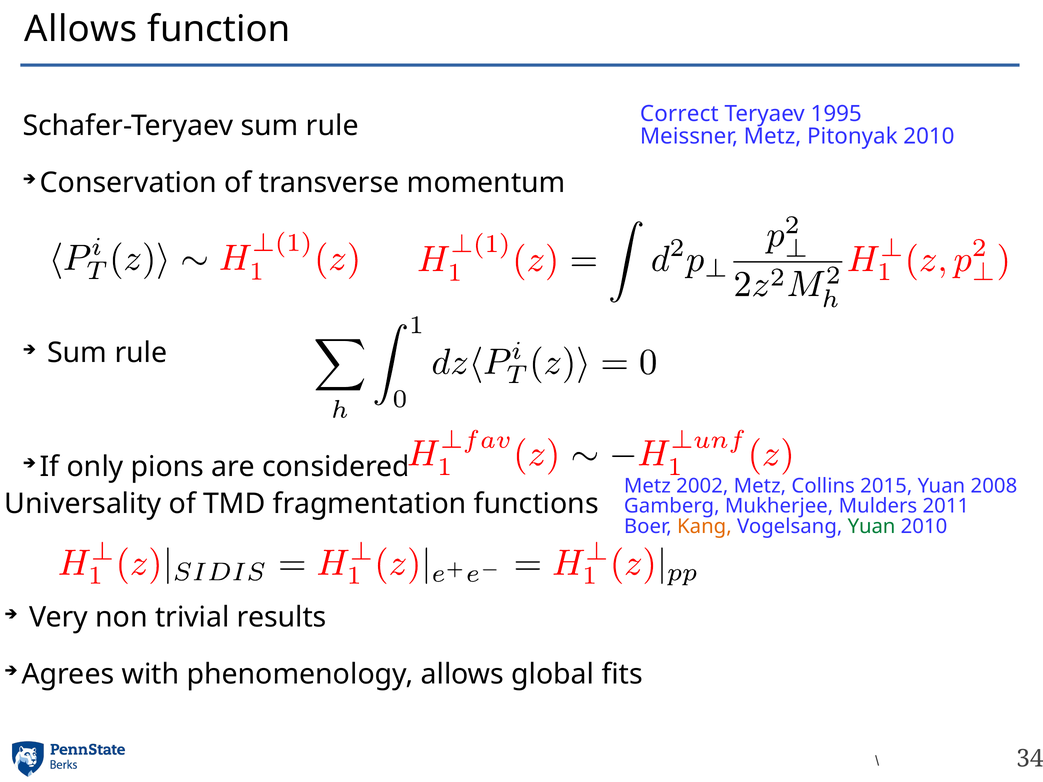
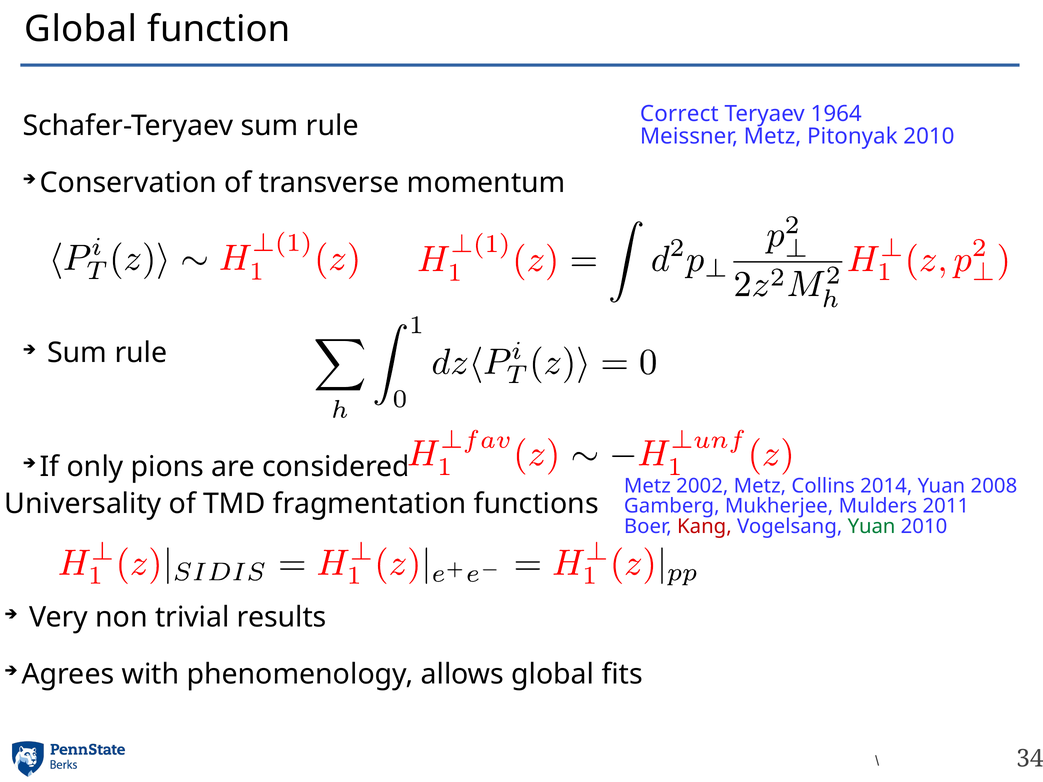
Allows: Allows -> Global (81, 29)
1995: 1995 -> 1964 (836, 114)
2015: 2015 -> 2014 (886, 486)
Kang colour: orange -> red (704, 527)
